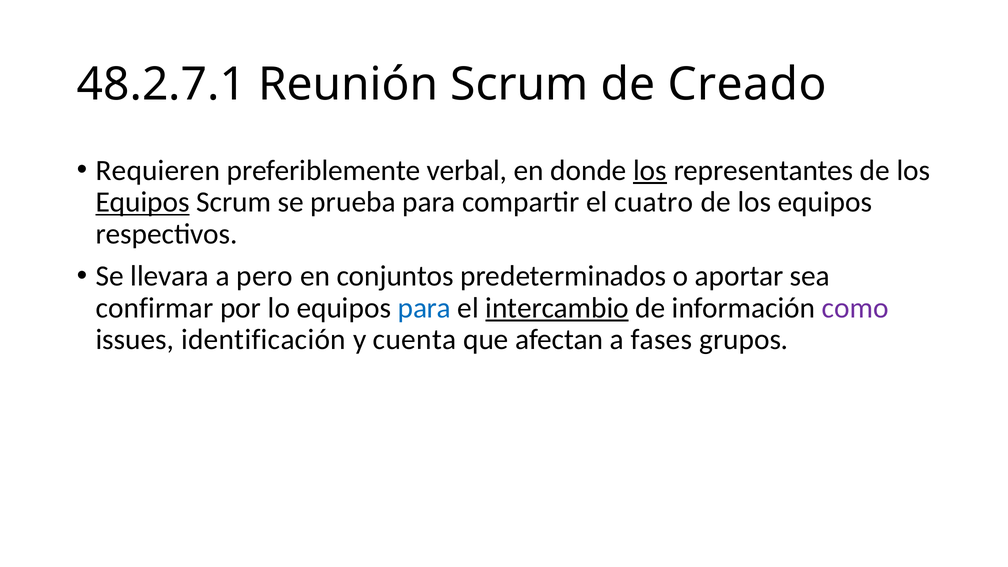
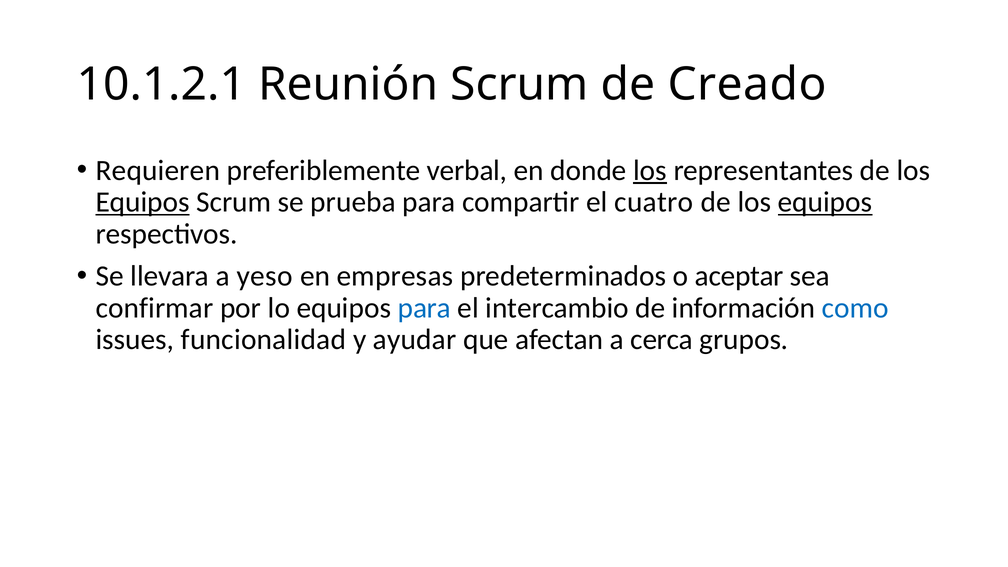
48.2.7.1: 48.2.7.1 -> 10.1.2.1 (161, 85)
equipos underline: none -> present (825, 202)
pero: pero -> yeso (265, 276)
conjuntos: conjuntos -> empresas (395, 276)
aportar: aportar -> aceptar (739, 276)
intercambio underline: present -> none (557, 308)
como colour: purple -> blue (855, 308)
identificación: identificación -> funcionalidad (264, 340)
cuenta: cuenta -> ayudar (415, 340)
fases: fases -> cerca (662, 340)
